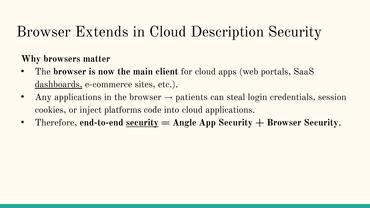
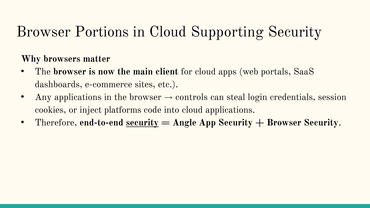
Extends: Extends -> Portions (102, 32)
Description: Description -> Supporting (227, 32)
dashboards underline: present -> none (59, 84)
patients: patients -> controls (192, 97)
